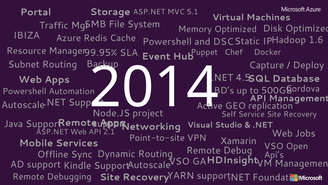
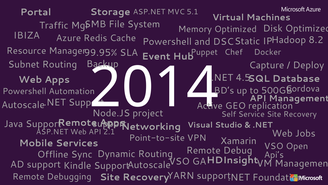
1.6: 1.6 -> 8.2 (316, 40)
